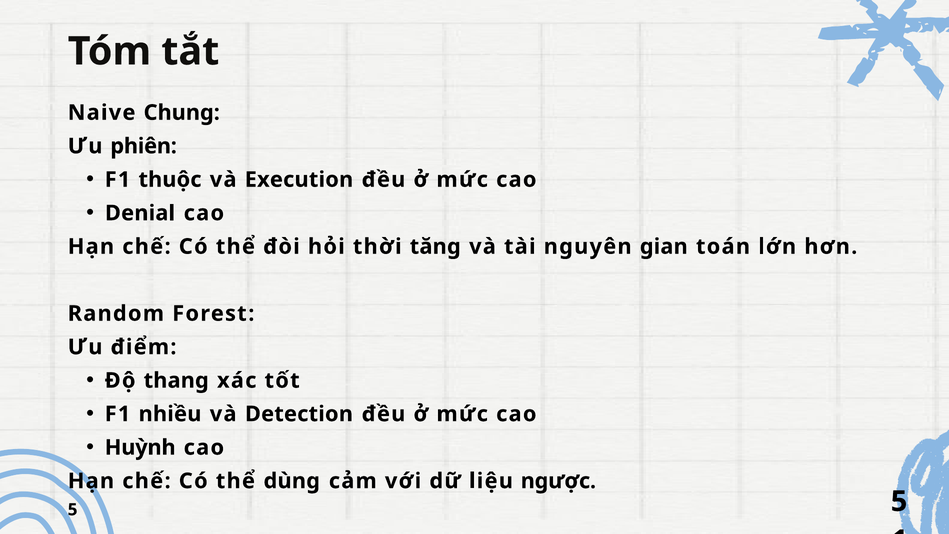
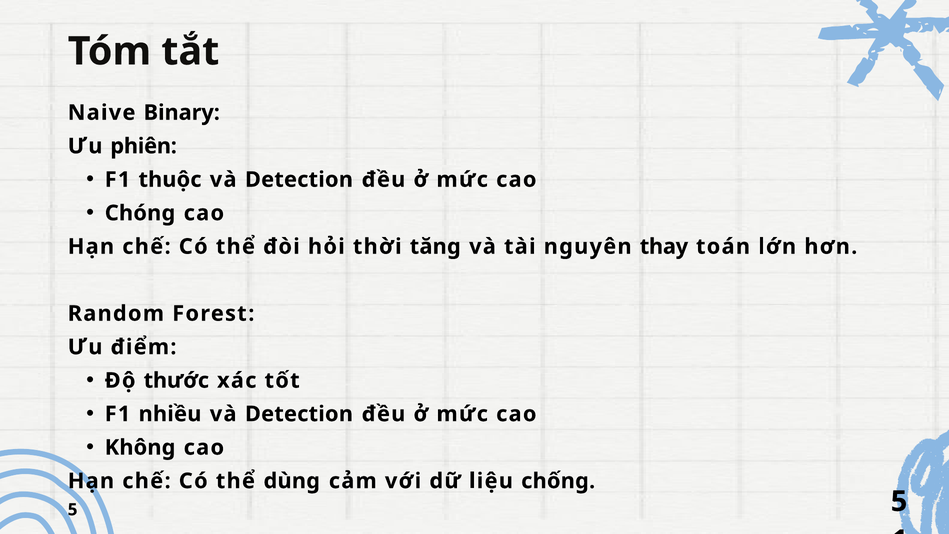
Chung: Chung -> Binary (182, 113)
Execution: Execution -> Detection (299, 180)
Denial: Denial -> Chóng (140, 213)
gian: gian -> thay (664, 247)
thang: thang -> thước (176, 380)
Huỳnh: Huỳnh -> Không (140, 447)
ngược: ngược -> chống (558, 481)
